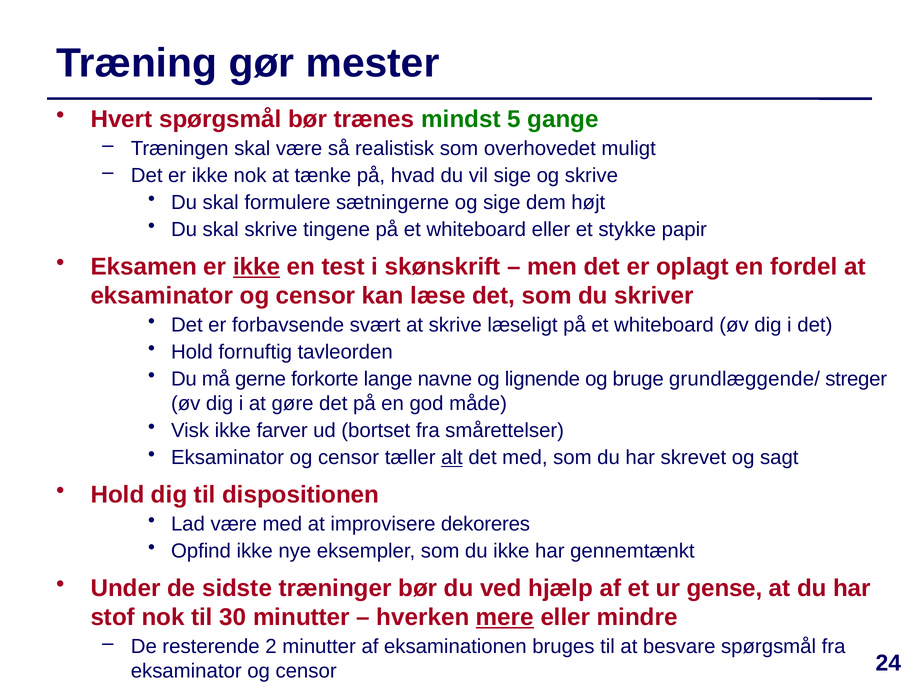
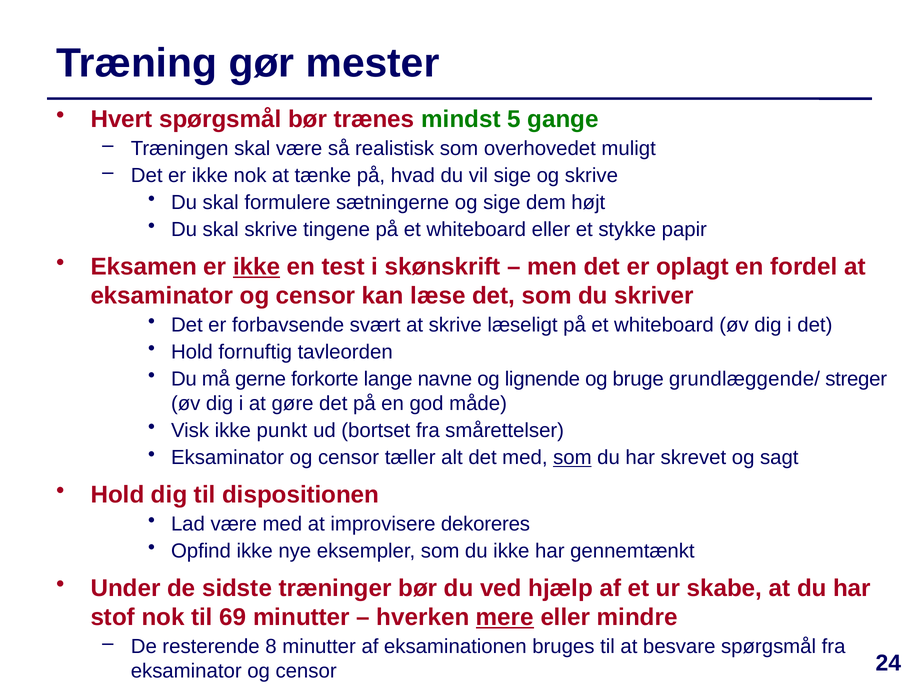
farver: farver -> punkt (282, 431)
alt underline: present -> none (452, 458)
som underline: none -> present (572, 458)
gense: gense -> skabe (724, 589)
30: 30 -> 69 (233, 618)
2: 2 -> 8 (271, 647)
